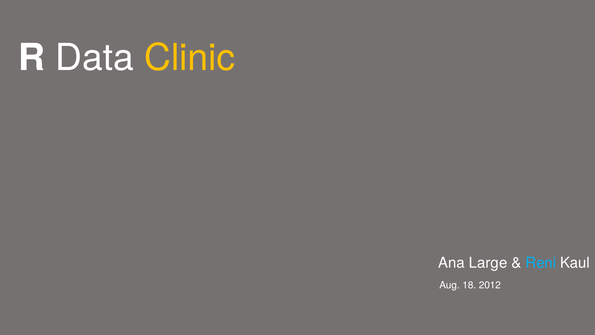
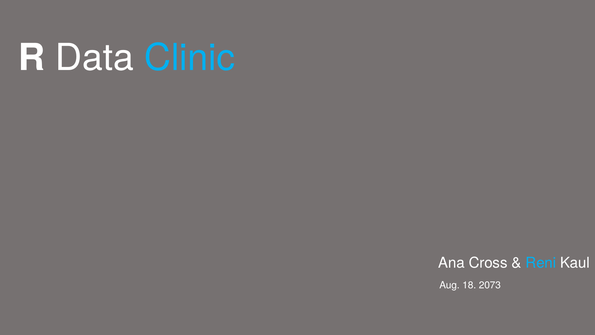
Clinic colour: yellow -> light blue (190, 58)
Large: Large -> Cross (488, 263)
2012: 2012 -> 2073 (490, 285)
